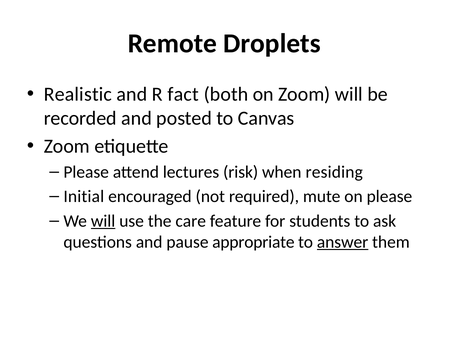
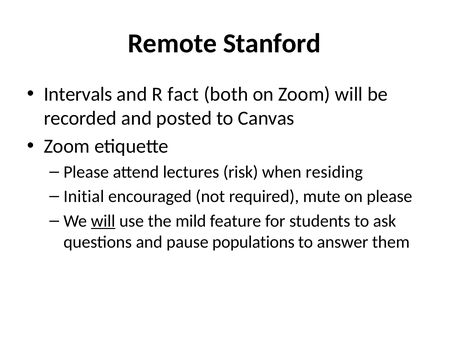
Droplets: Droplets -> Stanford (272, 43)
Realistic: Realistic -> Intervals (78, 94)
care: care -> mild (191, 221)
appropriate: appropriate -> populations (253, 242)
answer underline: present -> none (343, 242)
